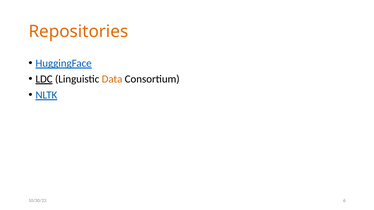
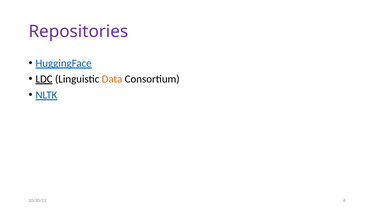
Repositories colour: orange -> purple (78, 31)
